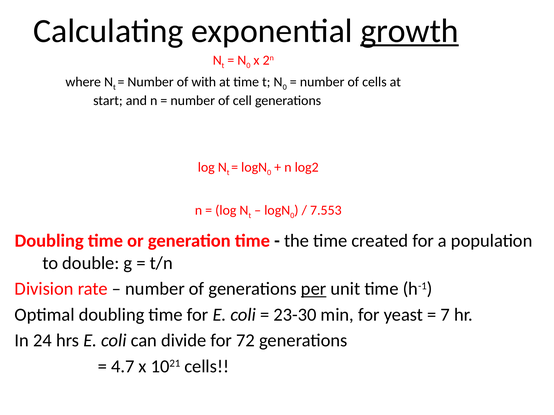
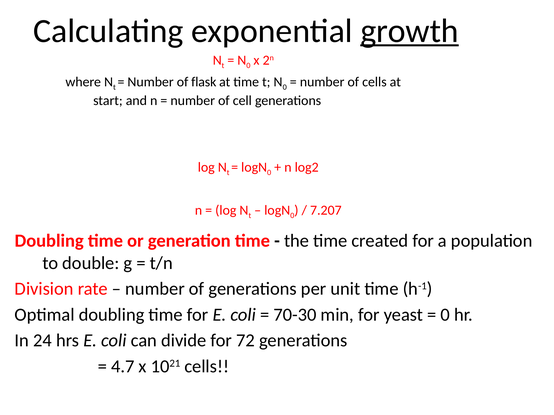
with: with -> flask (204, 82)
7.553: 7.553 -> 7.207 (326, 211)
per underline: present -> none (314, 289)
23-30: 23-30 -> 70-30 (295, 315)
7: 7 -> 0 (445, 315)
